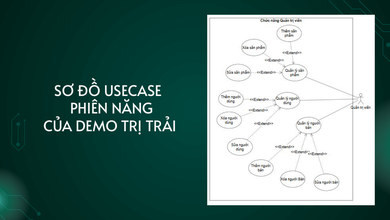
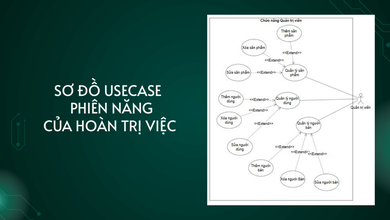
DEMO: DEMO -> HOÀN (97, 126)
TRẢI: TRẢI -> VIỆC (161, 126)
